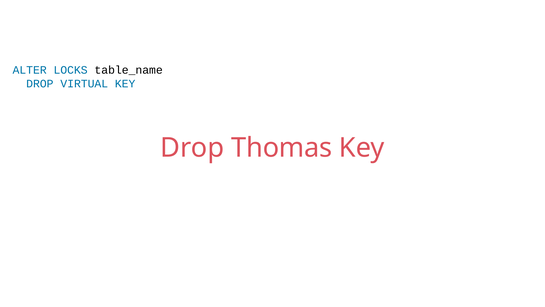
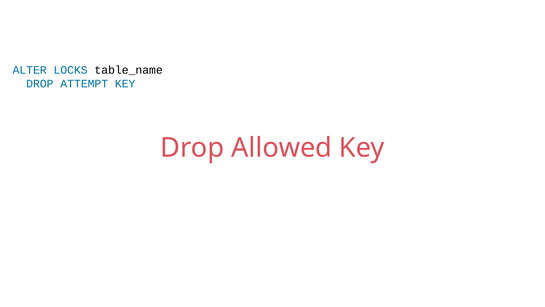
VIRTUAL: VIRTUAL -> ATTEMPT (84, 84)
Thomas: Thomas -> Allowed (282, 148)
